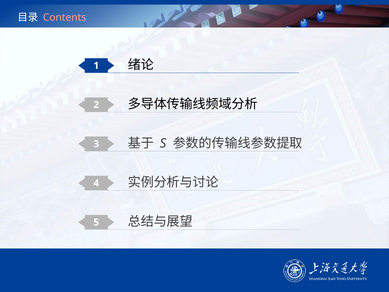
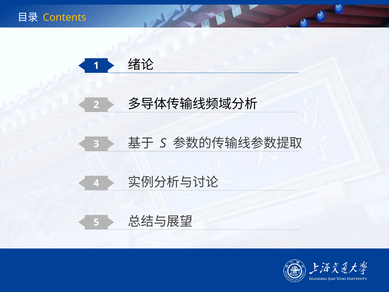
Contents colour: pink -> yellow (65, 17)
